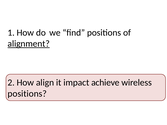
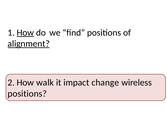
How underline: none -> present (25, 33)
align: align -> walk (45, 83)
achieve: achieve -> change (105, 83)
